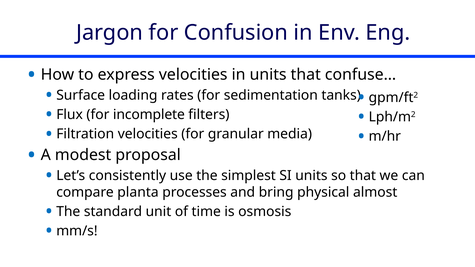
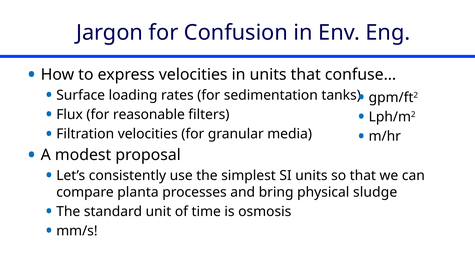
incomplete: incomplete -> reasonable (149, 115)
almost: almost -> sludge (375, 192)
